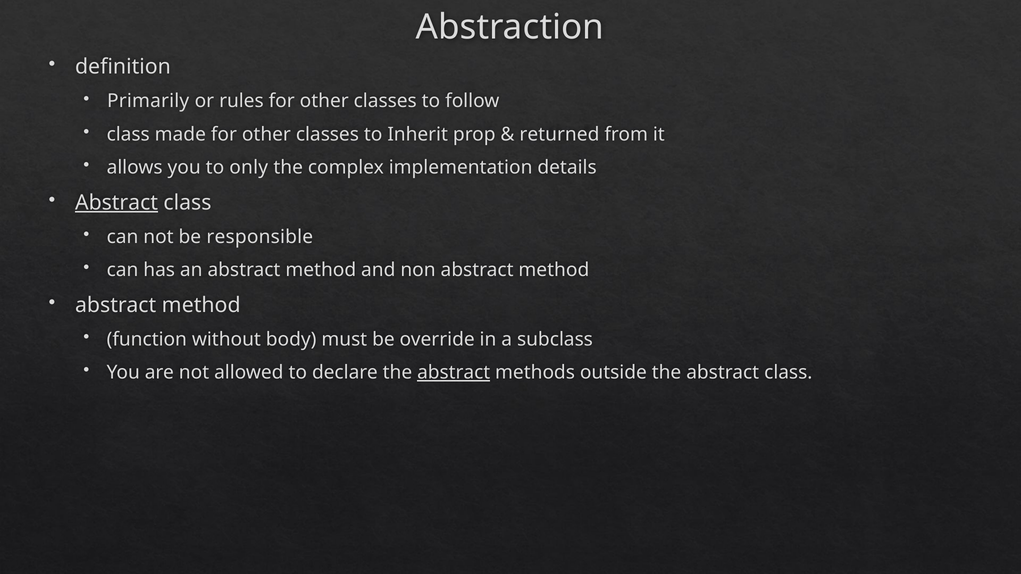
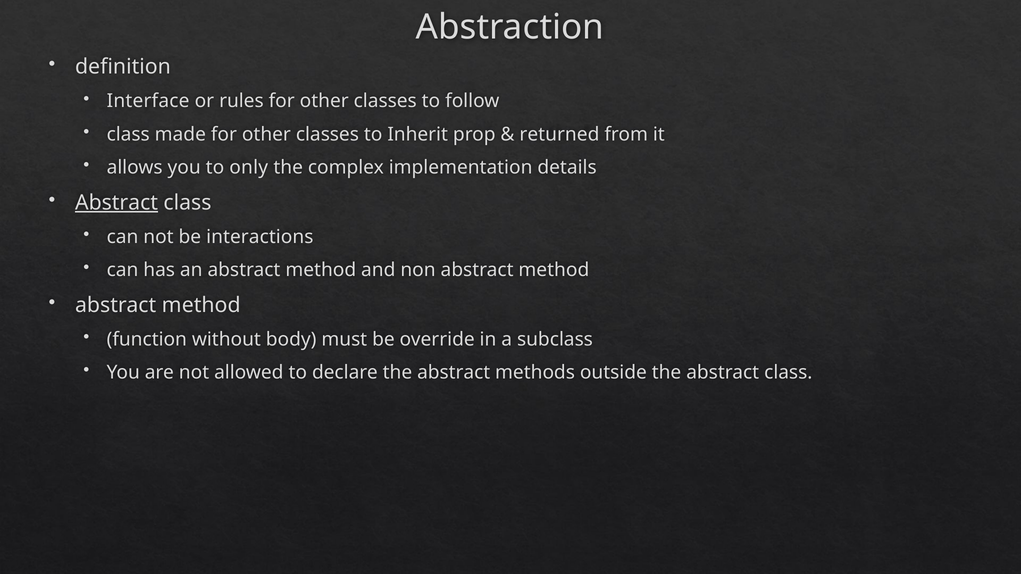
Primarily: Primarily -> Interface (148, 101)
responsible: responsible -> interactions (260, 237)
abstract underline: present -> none (454, 373)
